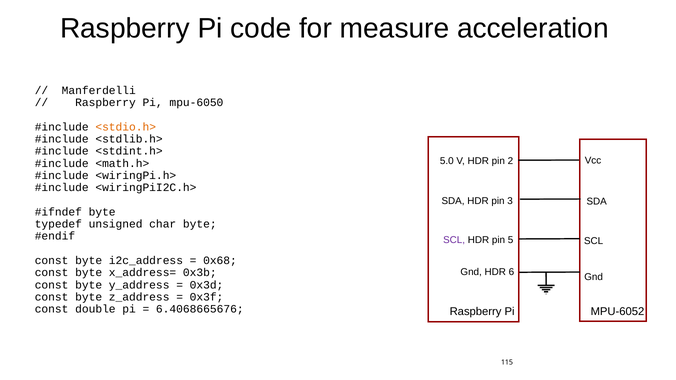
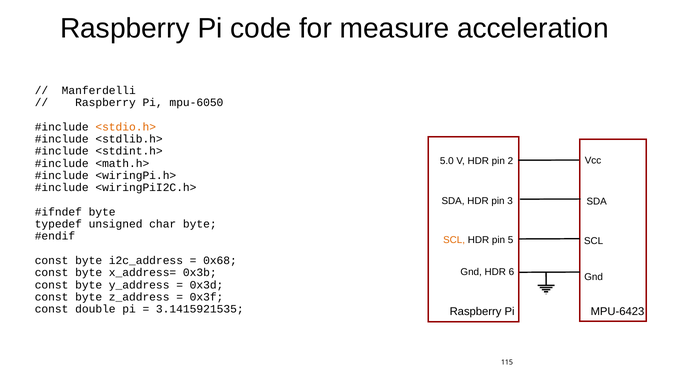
SCL colour: purple -> orange (454, 240)
6.4068665676: 6.4068665676 -> 3.1415921535 (200, 309)
MPU-6052: MPU-6052 -> MPU-6423 (617, 312)
